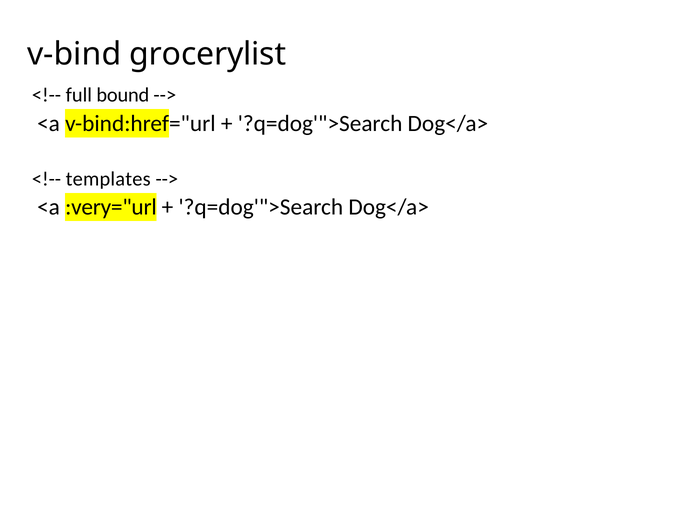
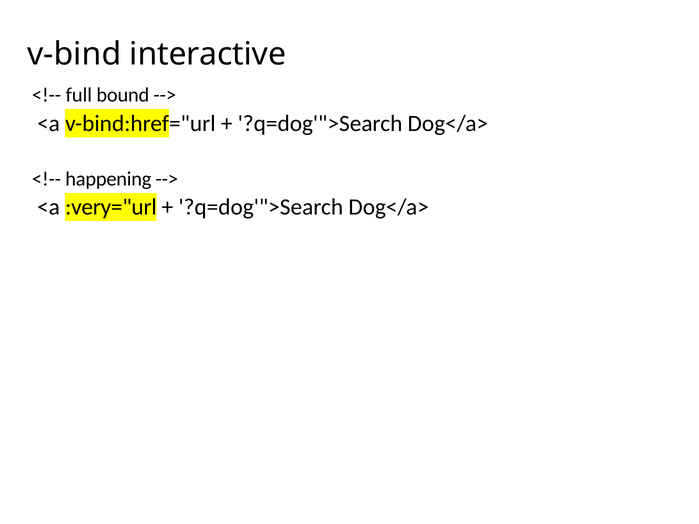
grocerylist: grocerylist -> interactive (208, 54)
templates: templates -> happening (108, 179)
